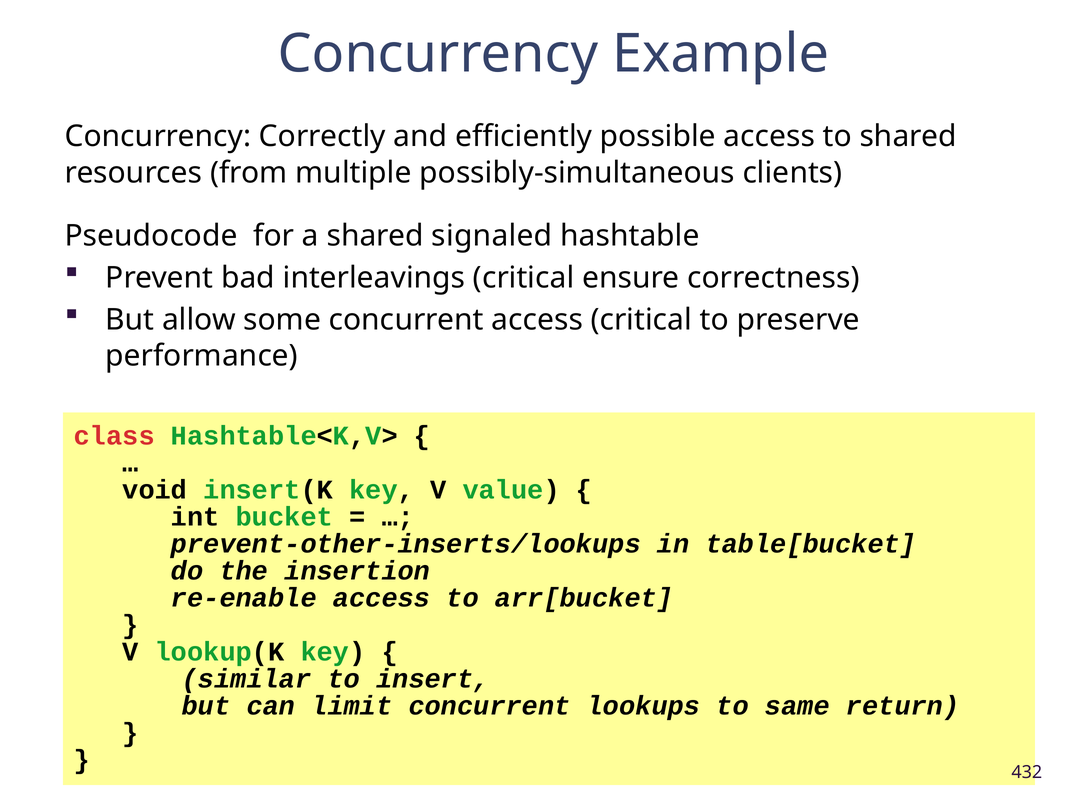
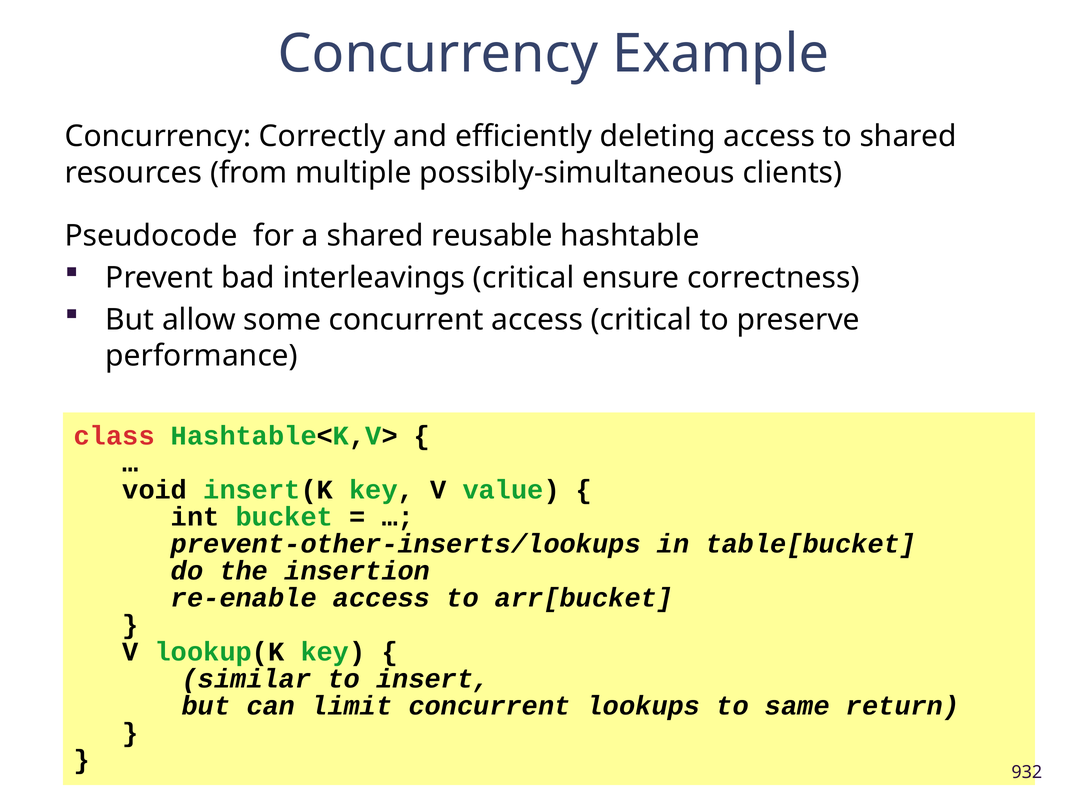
possible: possible -> deleting (658, 137)
signaled: signaled -> reusable (492, 236)
432: 432 -> 932 (1027, 772)
